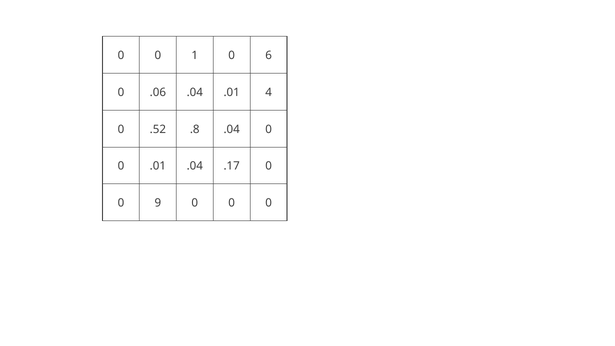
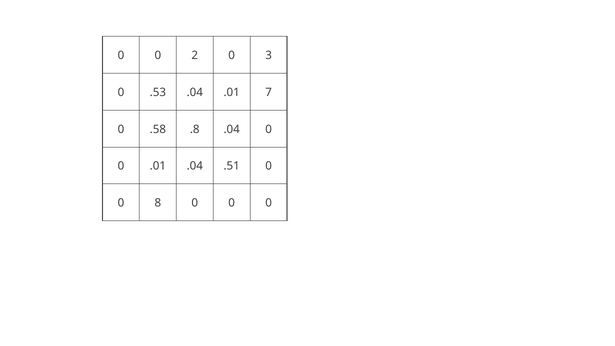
1: 1 -> 2 (195, 55)
6: 6 -> 3 (269, 55)
.06: .06 -> .53 (158, 92)
4: 4 -> 7 (269, 92)
.52: .52 -> .58 (158, 129)
.17: .17 -> .51 (232, 166)
9: 9 -> 8 (158, 203)
